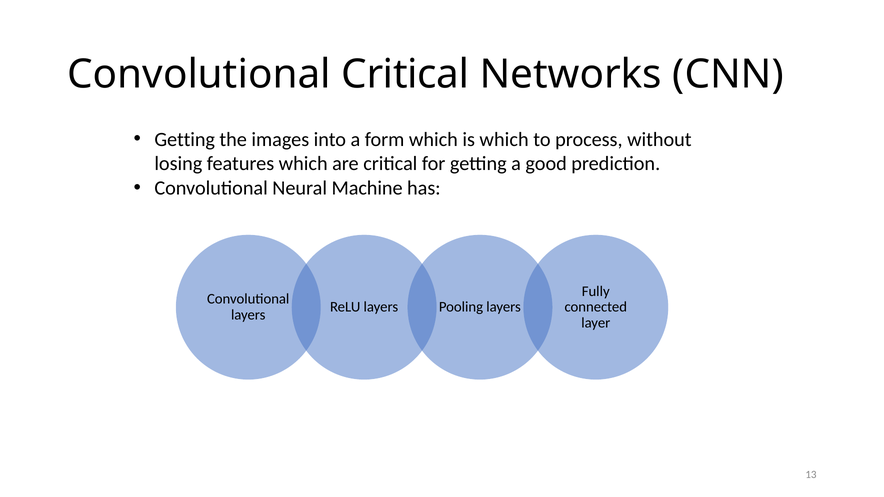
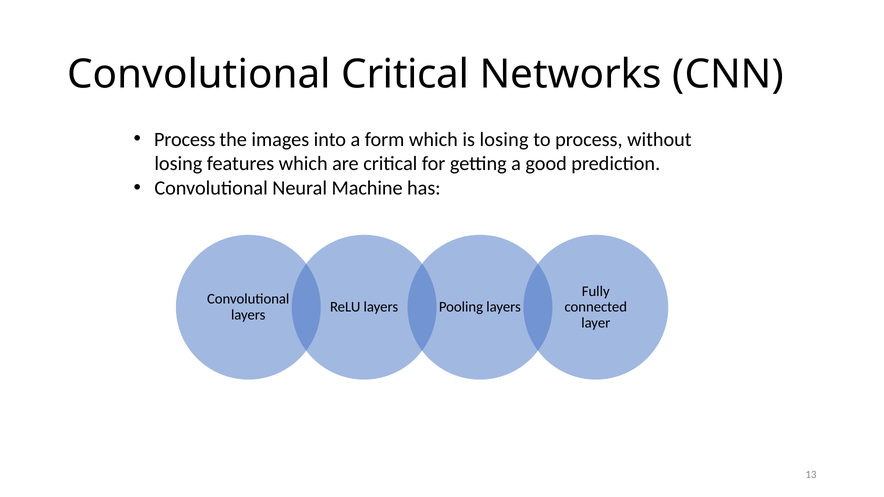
Getting: Getting -> Process (185, 139)
is which: which -> losing (504, 139)
